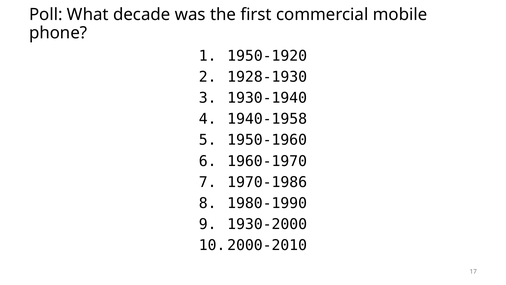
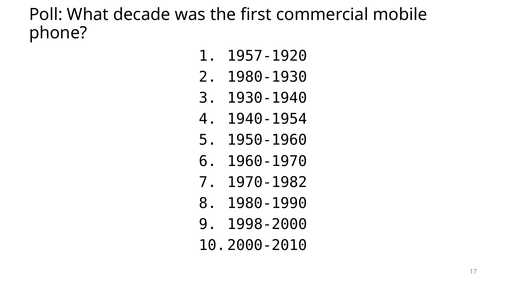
1950-1920: 1950-1920 -> 1957-1920 (267, 56)
1928-1930: 1928-1930 -> 1980-1930 (267, 77)
1940-1958: 1940-1958 -> 1940-1954 (267, 119)
1970-1986: 1970-1986 -> 1970-1982 (267, 182)
1930-2000: 1930-2000 -> 1998-2000 (267, 224)
